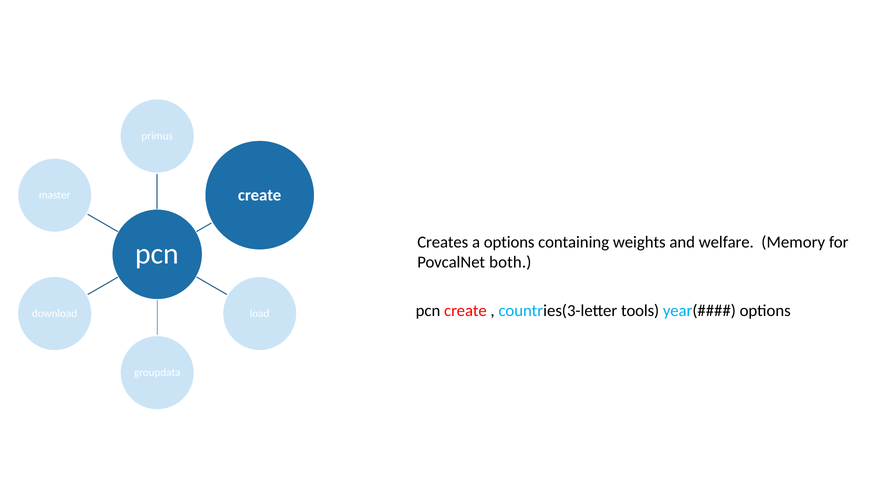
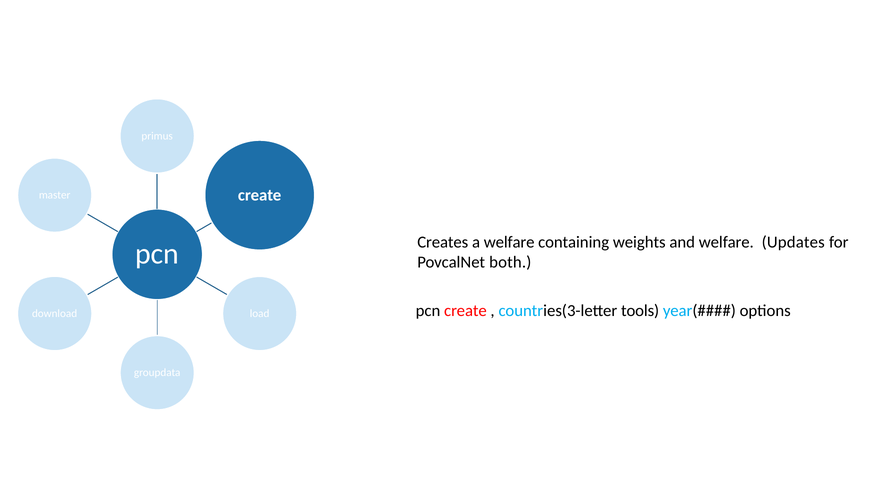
a options: options -> welfare (509, 242)
Memory: Memory -> Updates (793, 242)
